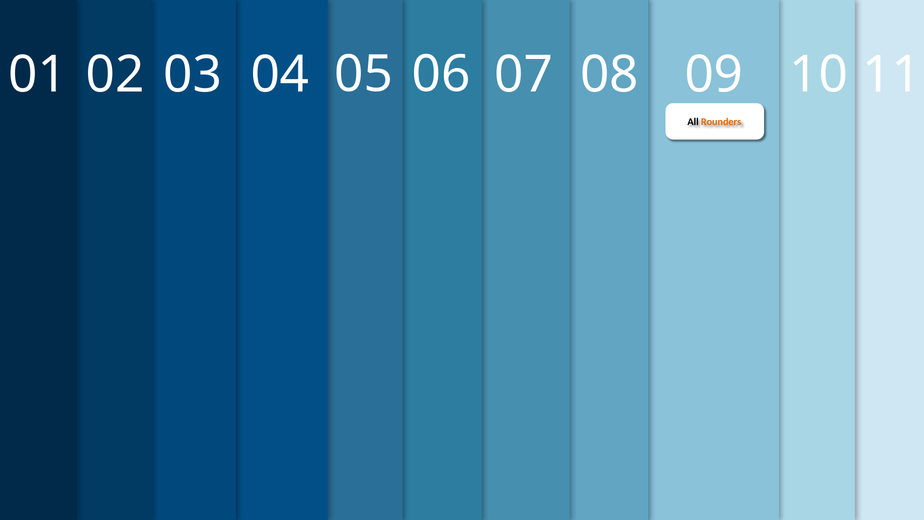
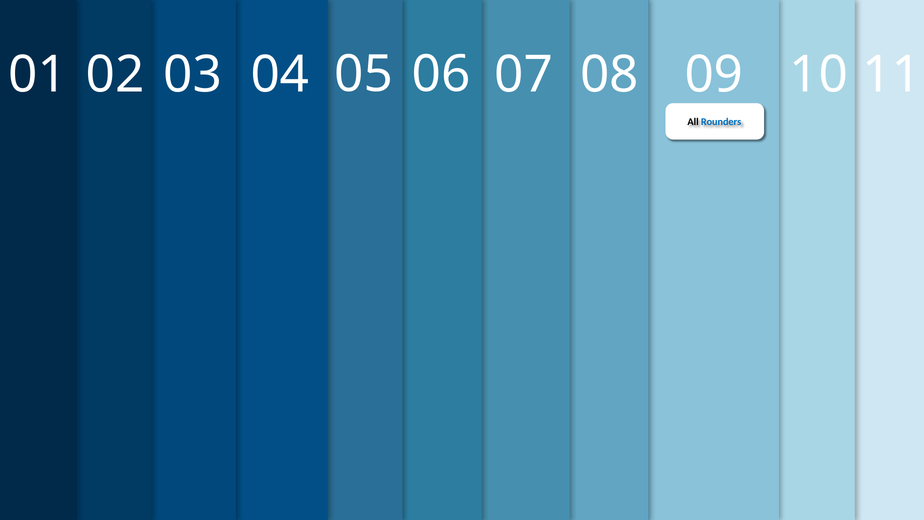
Rounders colour: orange -> blue (721, 122)
